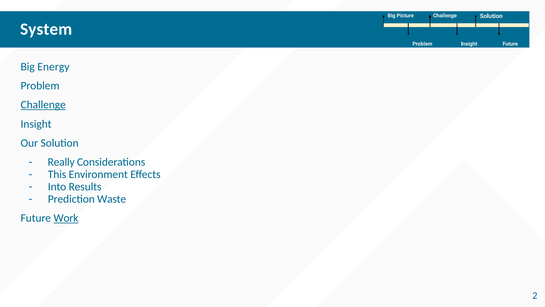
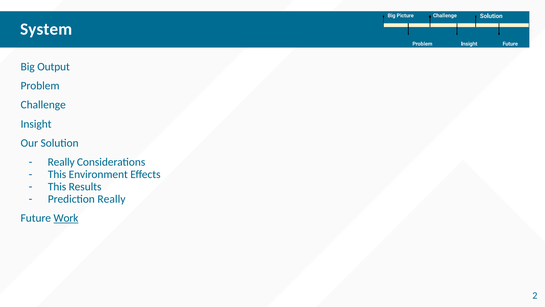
Energy: Energy -> Output (54, 67)
Challenge underline: present -> none (43, 105)
Into: Into -> This (57, 187)
Prediction Waste: Waste -> Really (111, 199)
